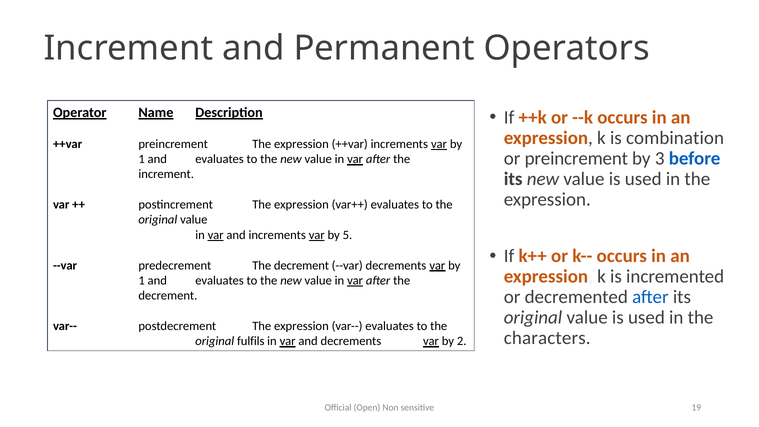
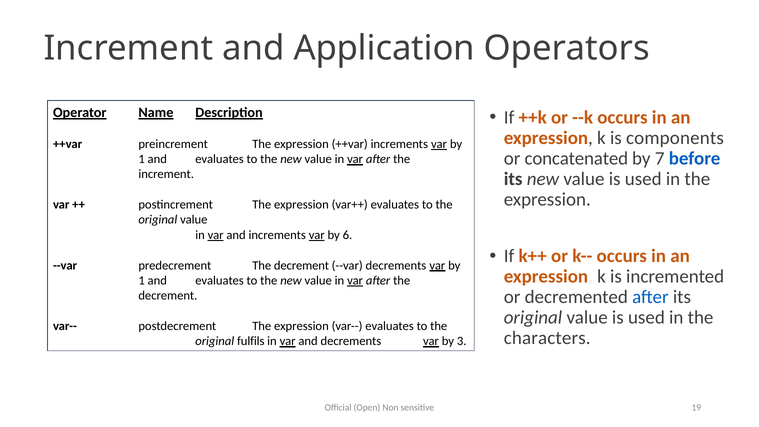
Permanent: Permanent -> Application (384, 48)
combination: combination -> components (675, 138)
or preincrement: preincrement -> concatenated (576, 158)
3: 3 -> 7 (660, 158)
5: 5 -> 6 (347, 235)
2: 2 -> 3 (462, 341)
